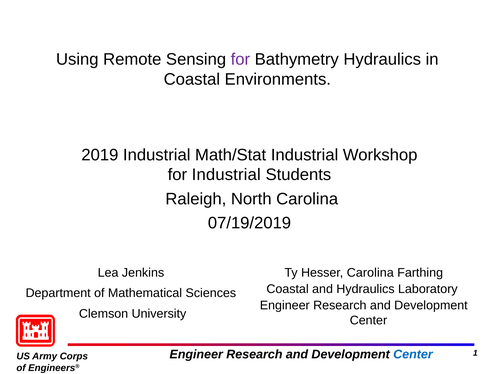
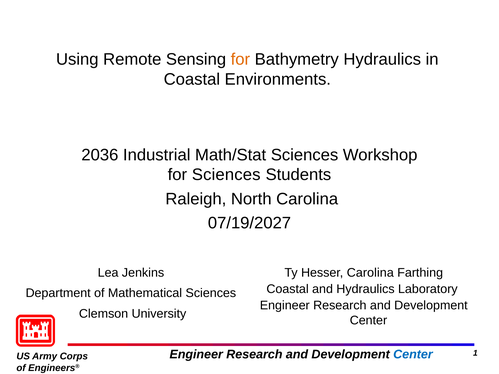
for colour: purple -> orange (240, 59)
2019: 2019 -> 2036 (100, 155)
Math/Stat Industrial: Industrial -> Sciences (305, 155)
for Industrial: Industrial -> Sciences (226, 175)
07/19/2019: 07/19/2019 -> 07/19/2027 (249, 223)
